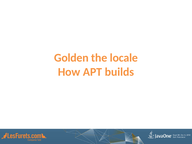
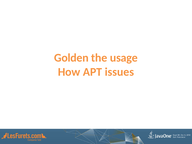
locale: locale -> usage (124, 58)
builds: builds -> issues (119, 72)
